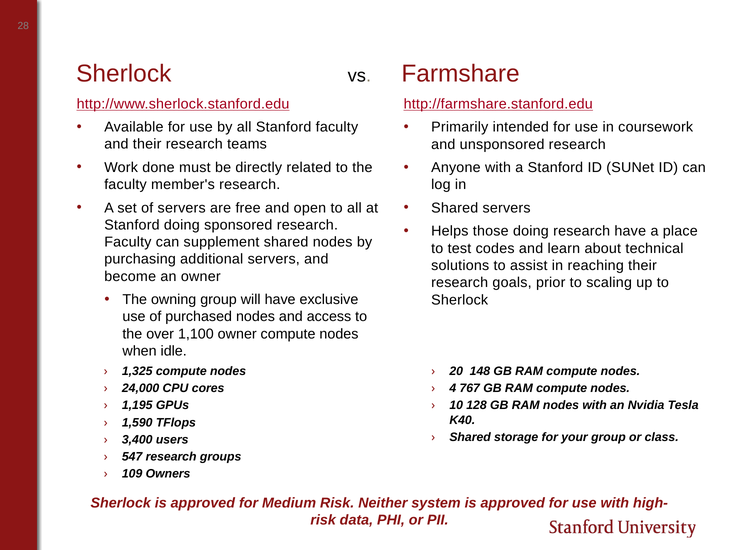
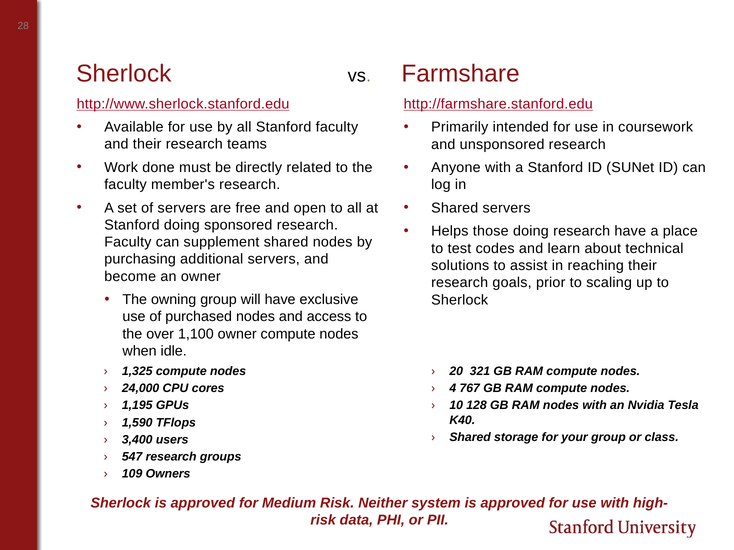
148: 148 -> 321 (480, 372)
